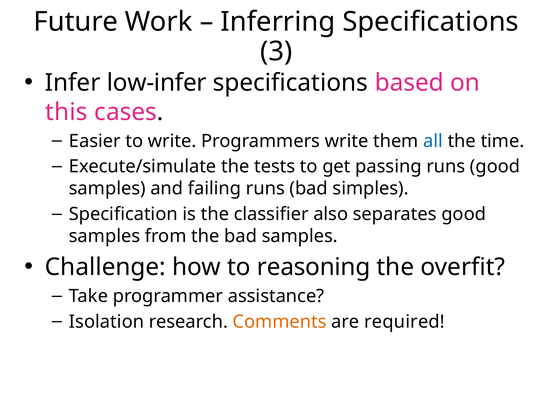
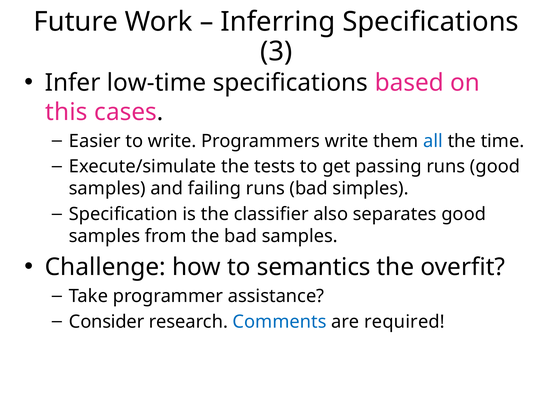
low-infer: low-infer -> low-time (157, 83)
reasoning: reasoning -> semantics (314, 267)
Isolation: Isolation -> Consider (107, 321)
Comments colour: orange -> blue (280, 321)
